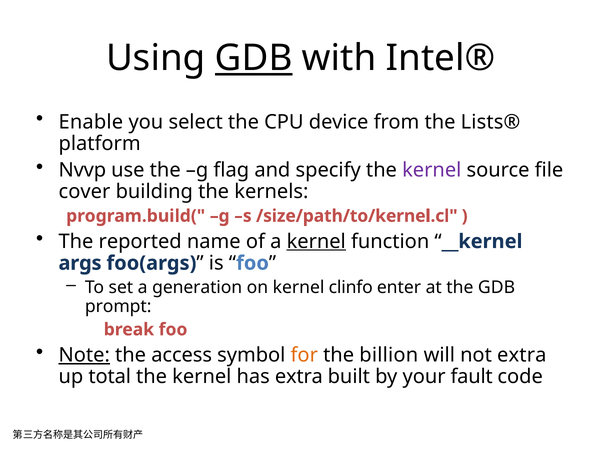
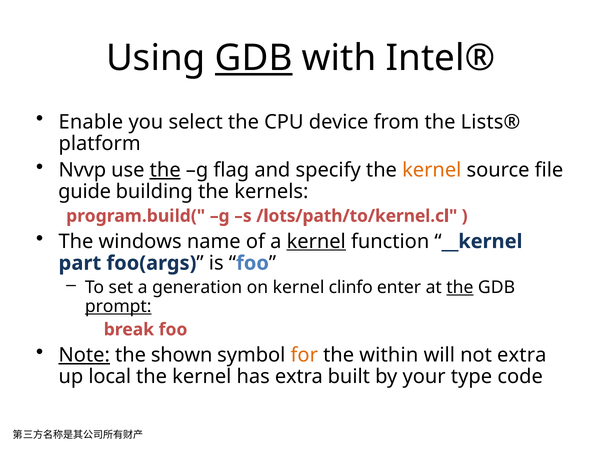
the underline: none -> present (165, 170)
kernel colour: purple -> orange (432, 170)
cover: cover -> guide (85, 192)
/size/path/to/kernel.cl: /size/path/to/kernel.cl -> /lots/path/to/kernel.cl (357, 216)
reported: reported -> windows (140, 241)
args: args -> part (80, 263)
the underline: none -> present (460, 287)
prompt underline: none -> present (118, 306)
access: access -> shown (182, 355)
billion: billion -> within (389, 355)
total: total -> local (110, 376)
fault: fault -> type (471, 376)
